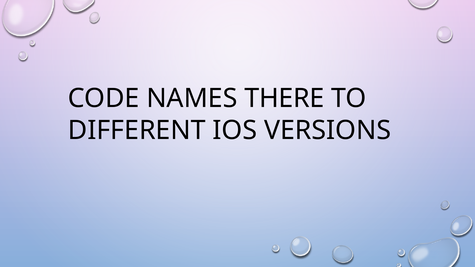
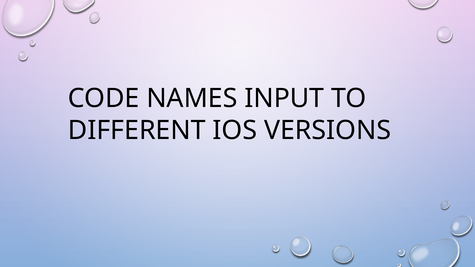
THERE: THERE -> INPUT (284, 98)
